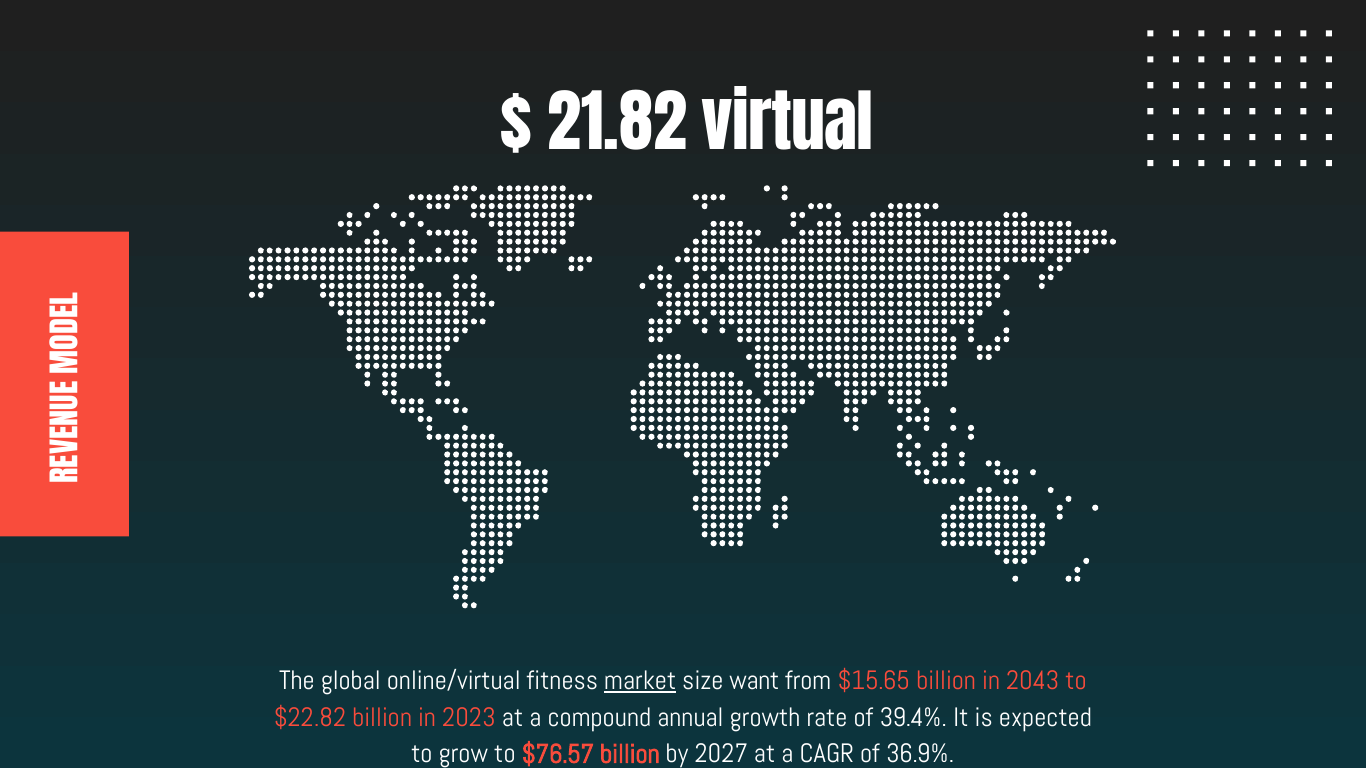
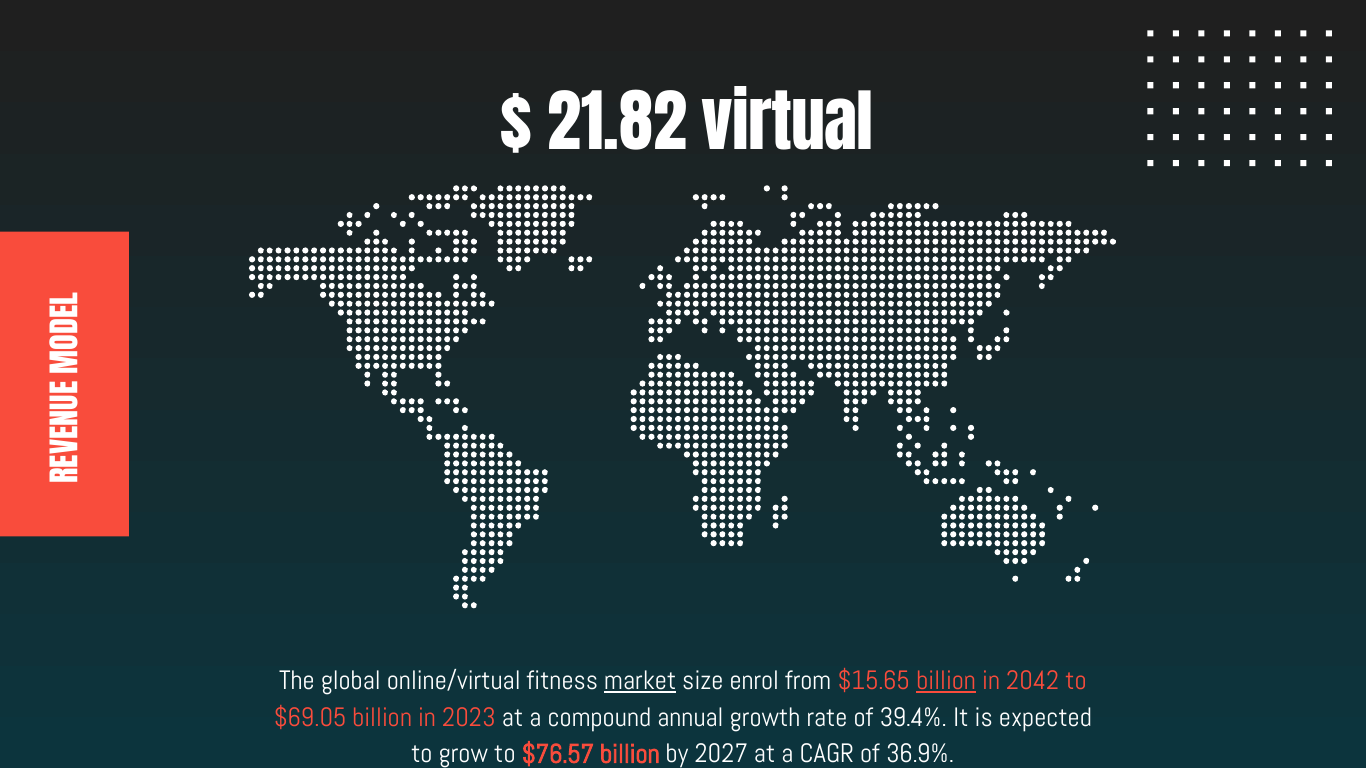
want: want -> enrol (754, 681)
billion underline: none -> present (946, 681)
2043: 2043 -> 2042 (1033, 681)
$22.82: $22.82 -> $69.05 (310, 718)
